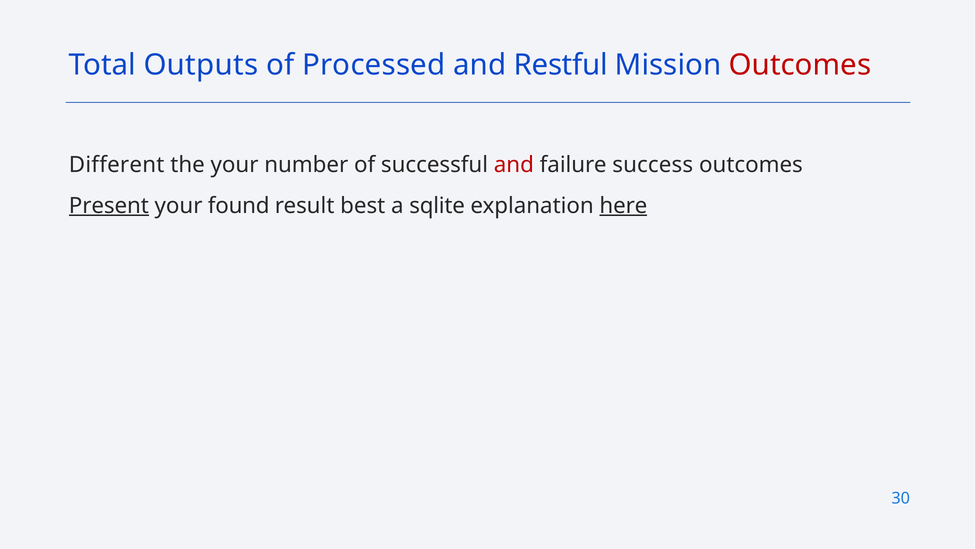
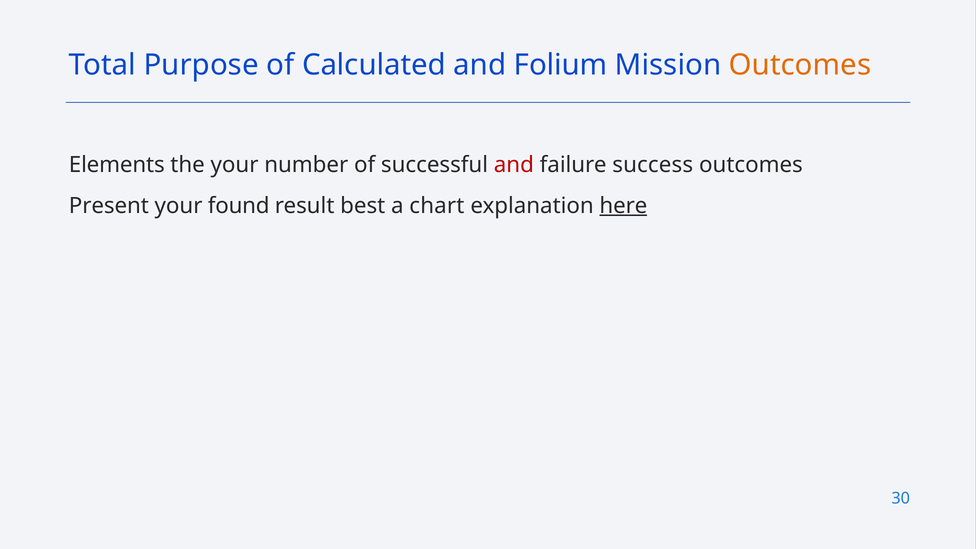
Outputs: Outputs -> Purpose (201, 65)
Processed: Processed -> Calculated (374, 65)
Restful: Restful -> Folium (561, 65)
Outcomes colour: red -> orange (800, 65)
Different: Different -> Elements (117, 165)
Present underline: present -> none (109, 206)
sqlite: sqlite -> chart (437, 206)
